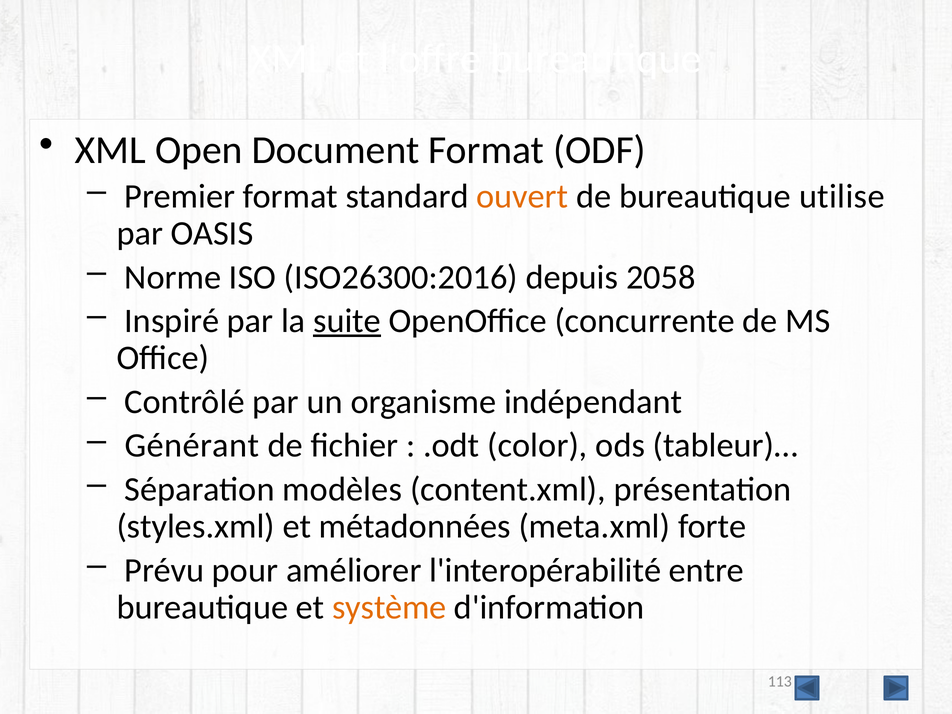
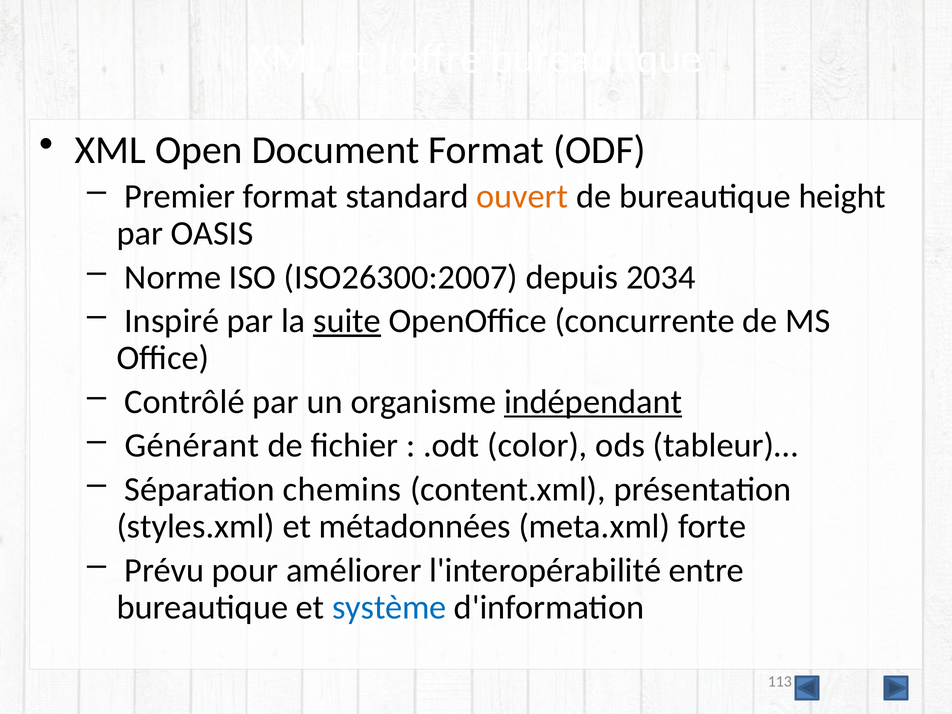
utilise: utilise -> height (842, 196)
ISO26300:2016: ISO26300:2016 -> ISO26300:2007 (401, 277)
2058: 2058 -> 2034 (661, 277)
indépendant underline: none -> present (593, 402)
modèles: modèles -> chemins (342, 489)
système colour: orange -> blue (389, 607)
